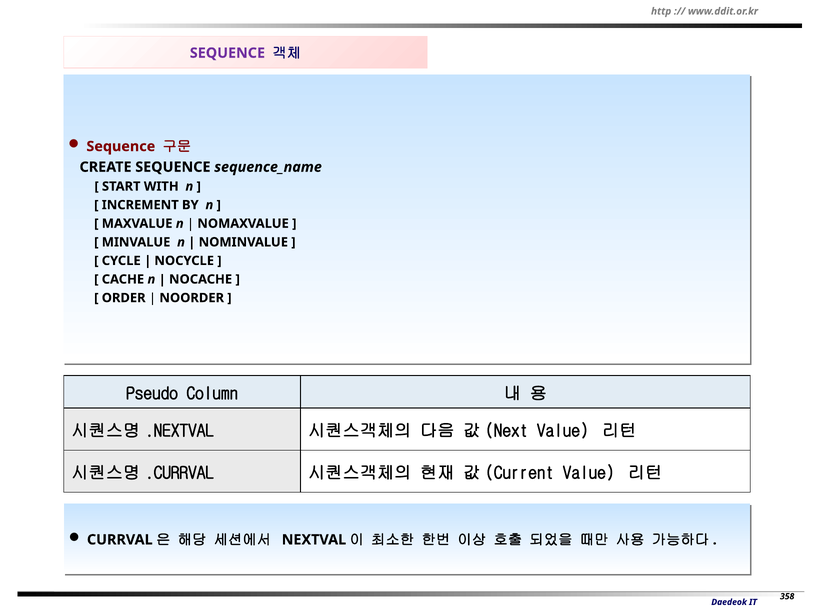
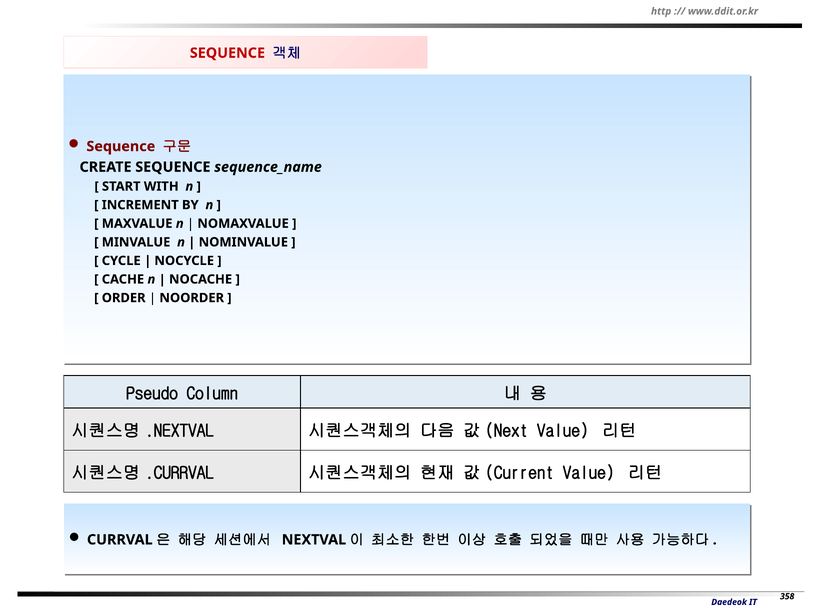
SEQUENCE colour: purple -> red (227, 53)
